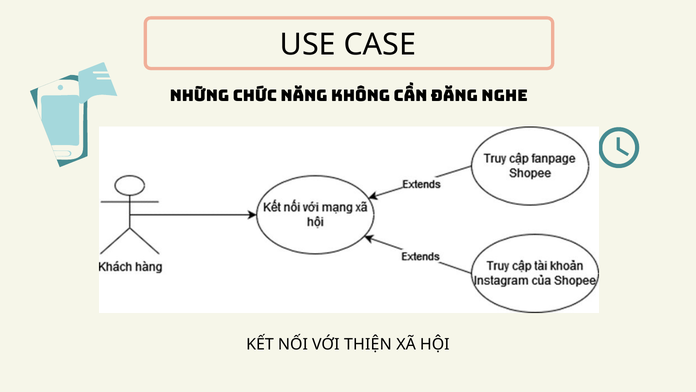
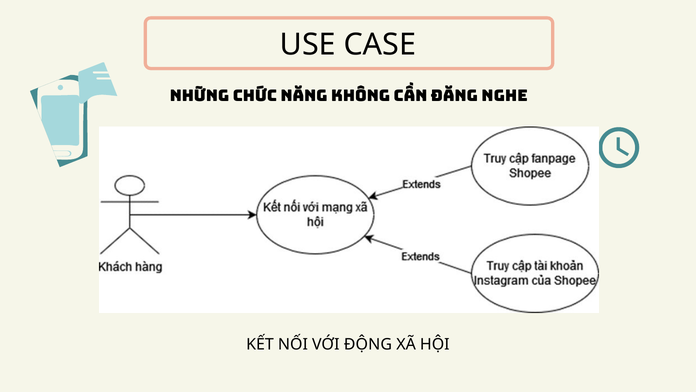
THIỆN: THIỆN -> ĐỘNG (368, 344)
